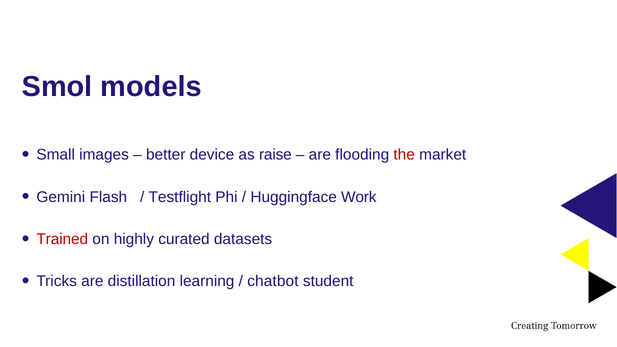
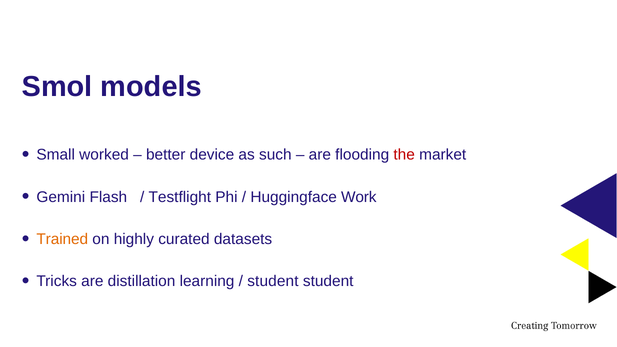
images: images -> worked (104, 155)
raise: raise -> such (275, 155)
Trained colour: red -> orange (62, 239)
chatbot: chatbot -> student (273, 281)
